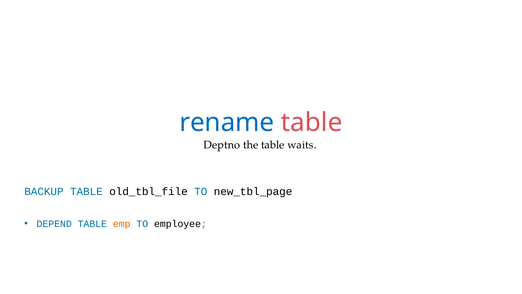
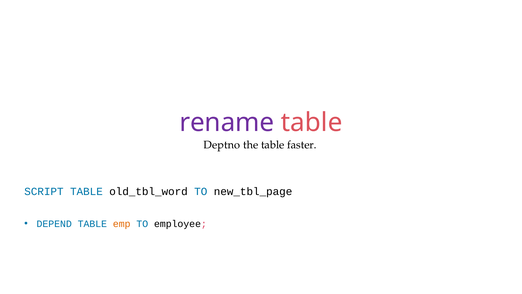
rename colour: blue -> purple (227, 122)
waits: waits -> faster (302, 145)
BACKUP: BACKUP -> SCRIPT (44, 191)
old_tbl_file: old_tbl_file -> old_tbl_word (149, 191)
